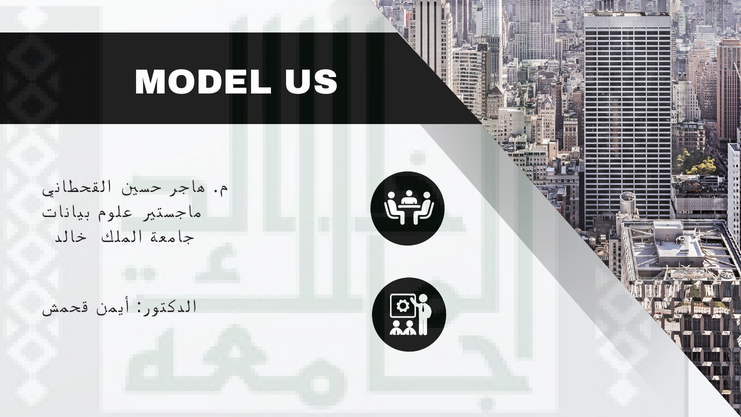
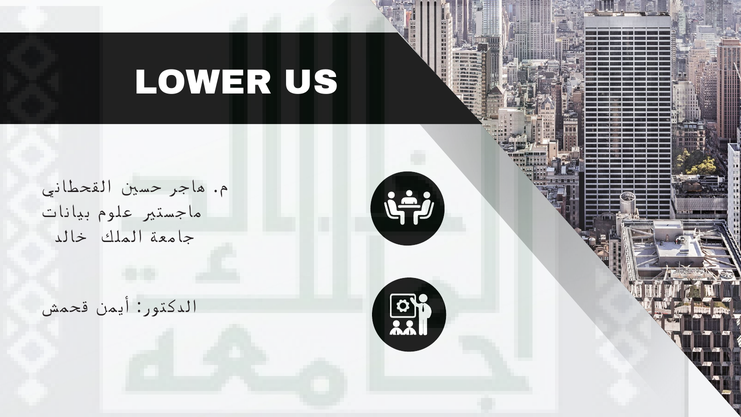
MODEL: MODEL -> LOWER (203, 82)
